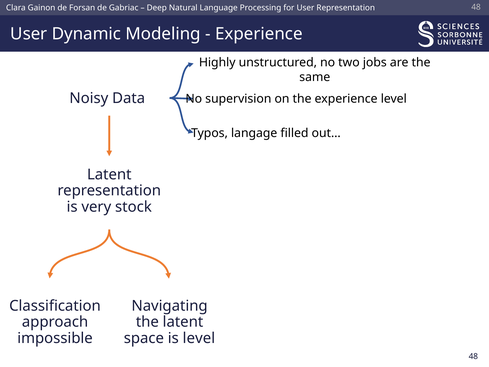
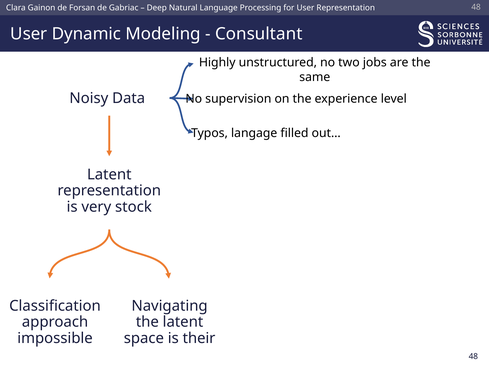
Experience: Experience -> Consultant (259, 34)
is level: level -> their (199, 338)
